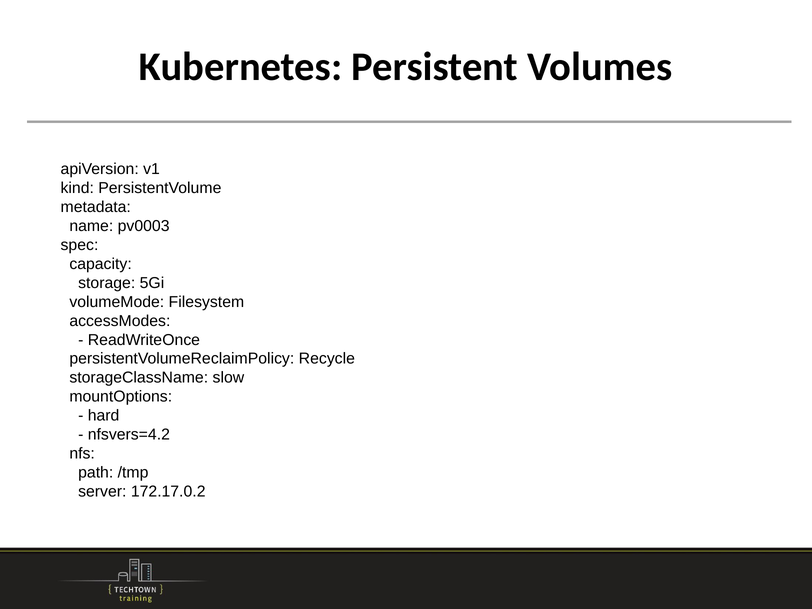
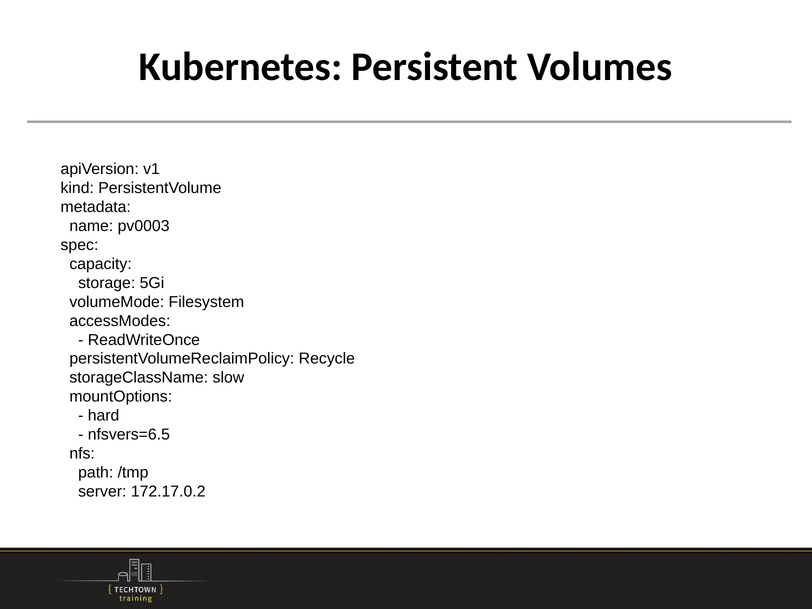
nfsvers=4.2: nfsvers=4.2 -> nfsvers=6.5 (129, 435)
